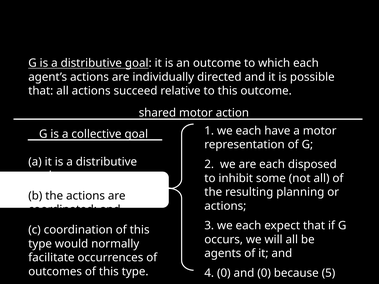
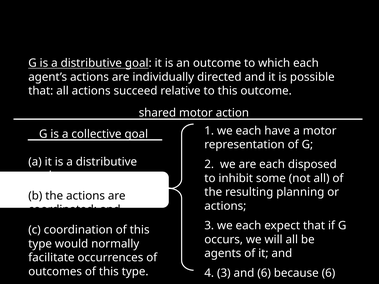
4 0: 0 -> 3 (224, 273)
and 0: 0 -> 6 (264, 273)
because 5: 5 -> 6 (328, 273)
